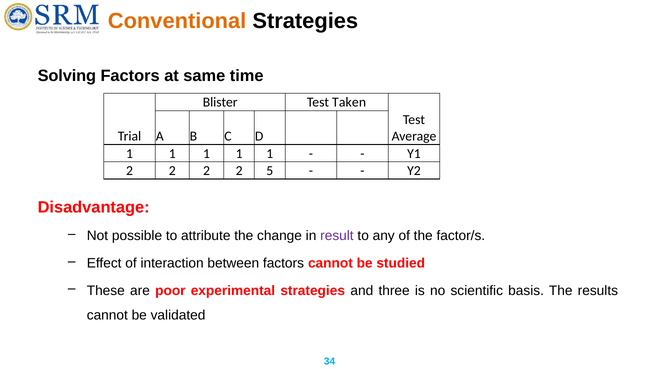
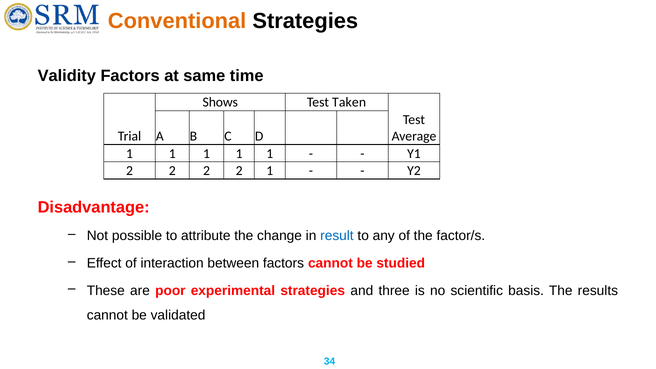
Solving: Solving -> Validity (67, 76)
Blister: Blister -> Shows (220, 102)
2 5: 5 -> 1 (270, 171)
result colour: purple -> blue (337, 236)
